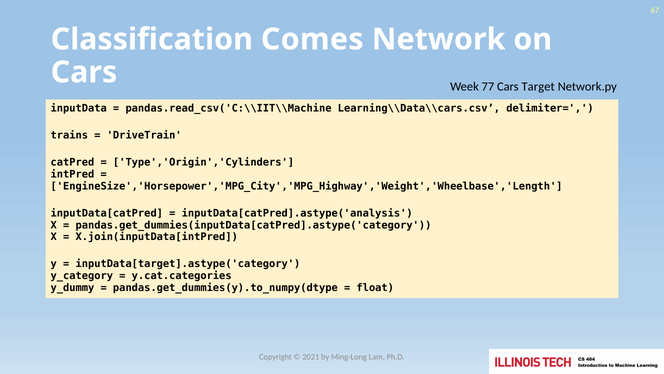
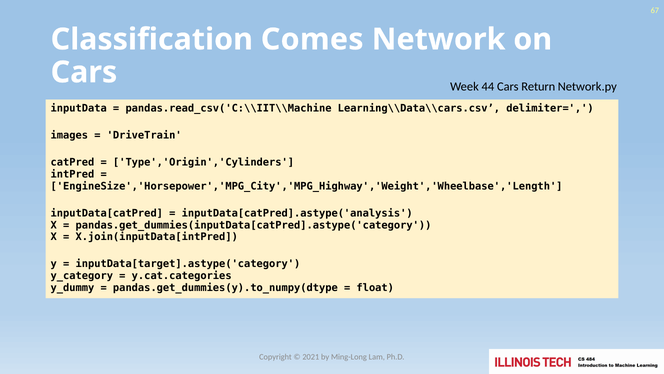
77: 77 -> 44 (488, 86)
Target: Target -> Return (538, 86)
trains: trains -> images (69, 135)
